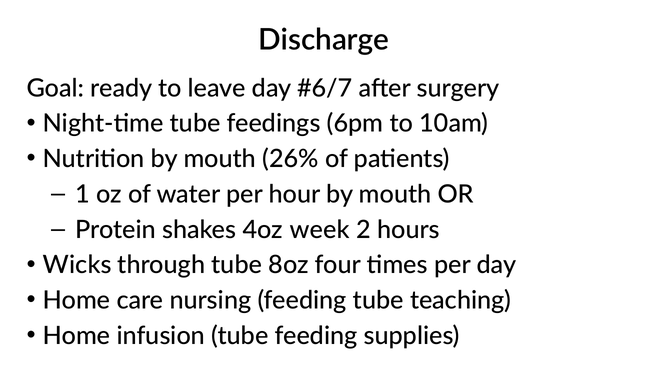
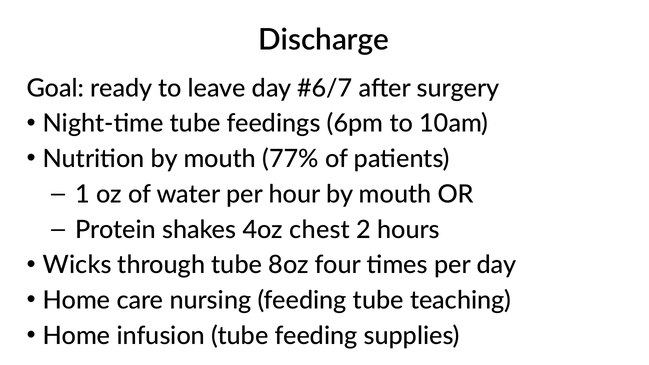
26%: 26% -> 77% (291, 159)
week: week -> chest (320, 230)
